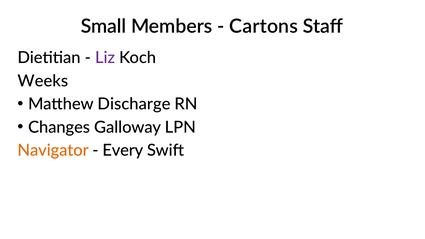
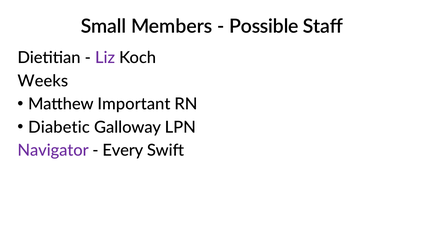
Cartons: Cartons -> Possible (264, 26)
Discharge: Discharge -> Important (134, 104)
Changes: Changes -> Diabetic (59, 127)
Navigator colour: orange -> purple (53, 150)
